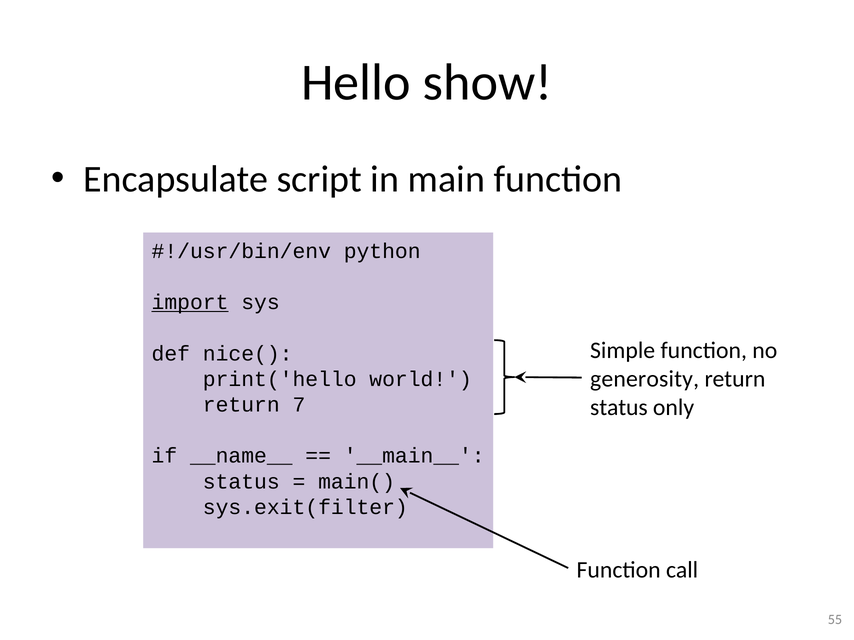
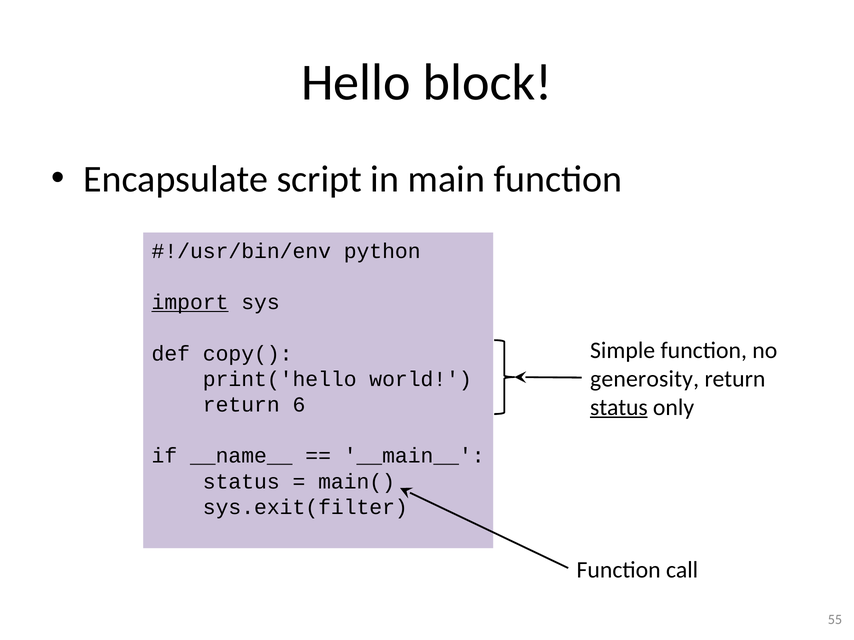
show: show -> block (488, 83)
nice(: nice( -> copy( (248, 354)
7: 7 -> 6 (299, 405)
status underline: none -> present (619, 407)
